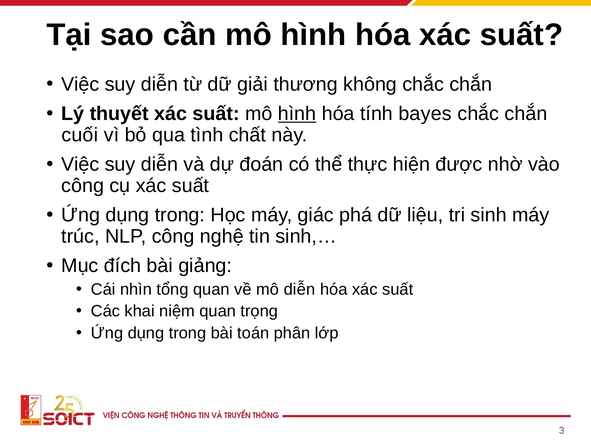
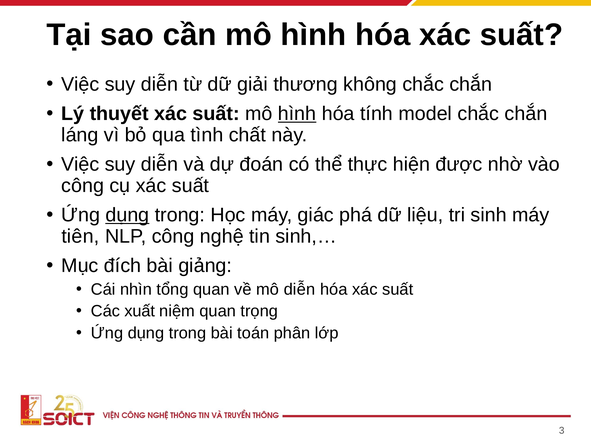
bayes: bayes -> model (425, 114)
cuối: cuối -> láng (80, 135)
dụng underline: none -> present (127, 215)
trúc: trúc -> tiên (80, 236)
khai: khai -> xuất (140, 311)
